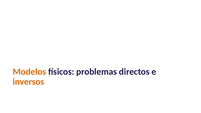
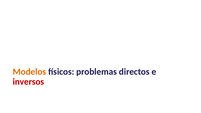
inversos colour: orange -> red (28, 82)
